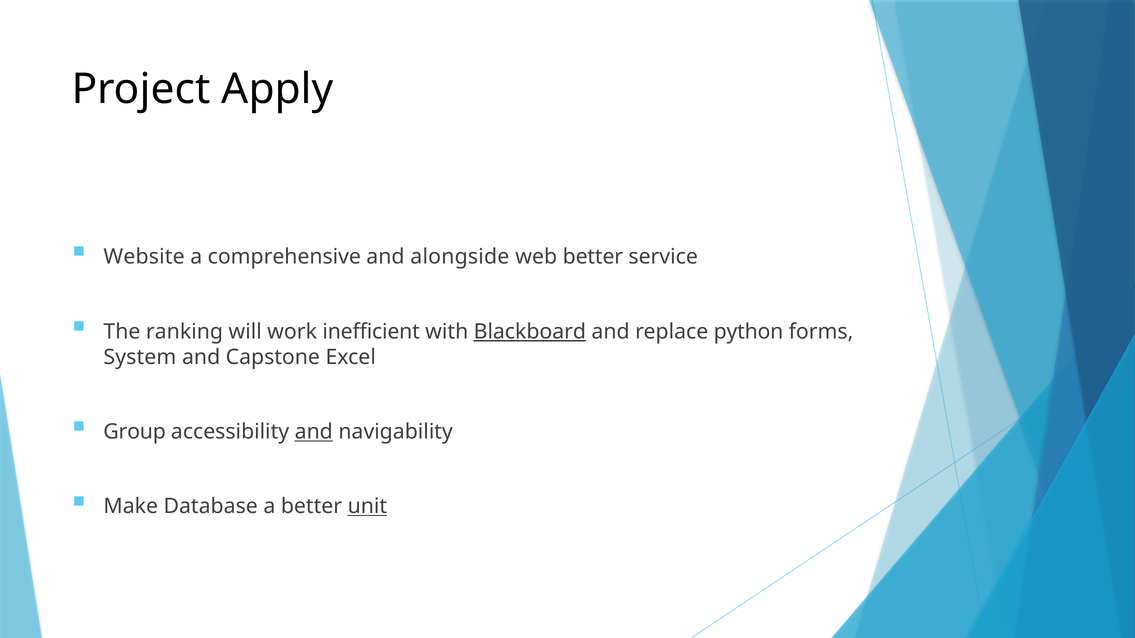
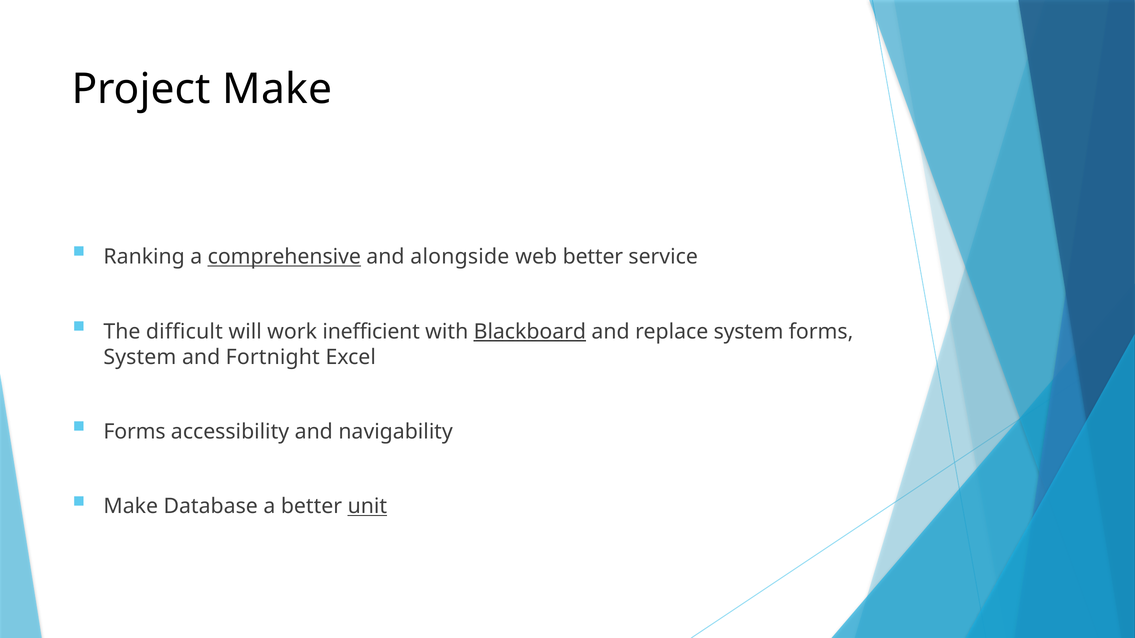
Project Apply: Apply -> Make (277, 90)
Website: Website -> Ranking (144, 257)
comprehensive underline: none -> present (284, 257)
ranking: ranking -> difficult (184, 332)
replace python: python -> system (749, 332)
Capstone: Capstone -> Fortnight (273, 357)
Group: Group -> Forms (135, 432)
and underline: present -> none (314, 432)
